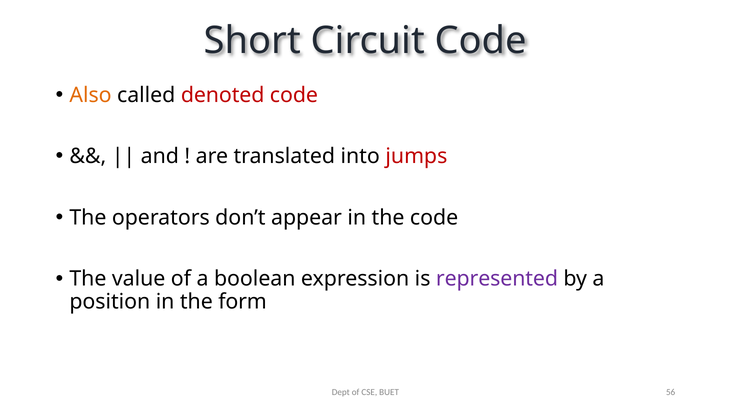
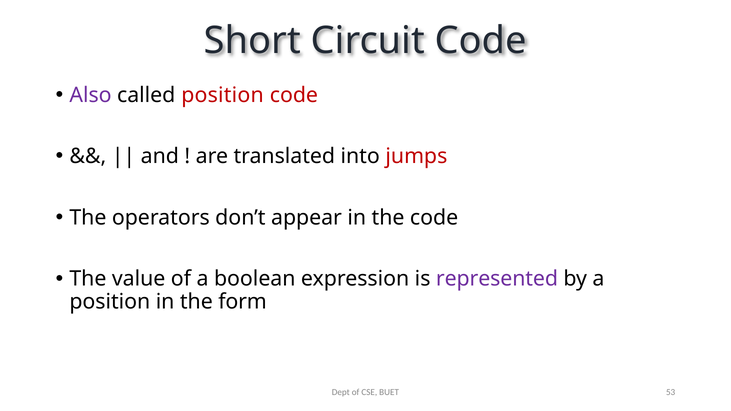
Also colour: orange -> purple (91, 95)
called denoted: denoted -> position (223, 95)
56: 56 -> 53 (671, 393)
